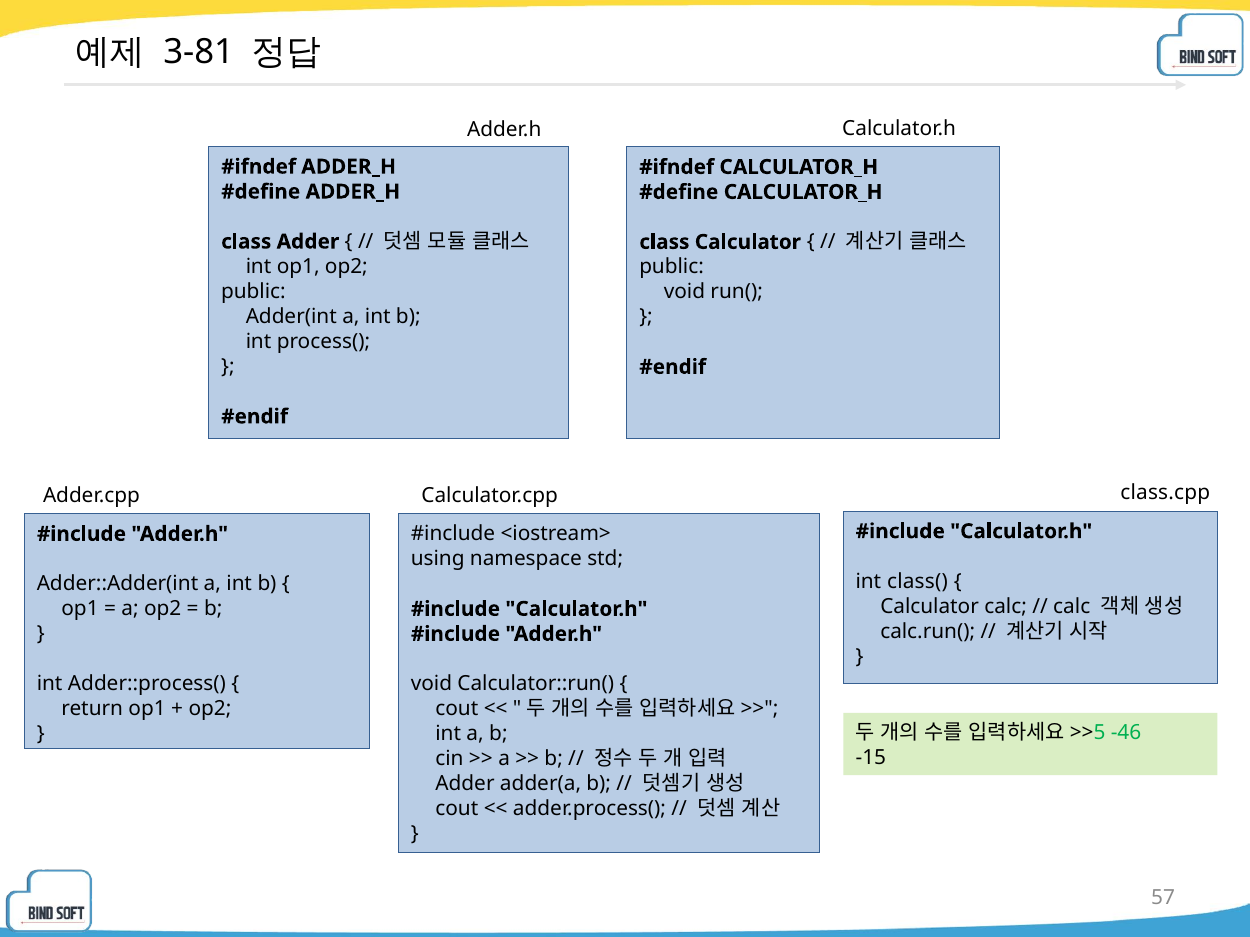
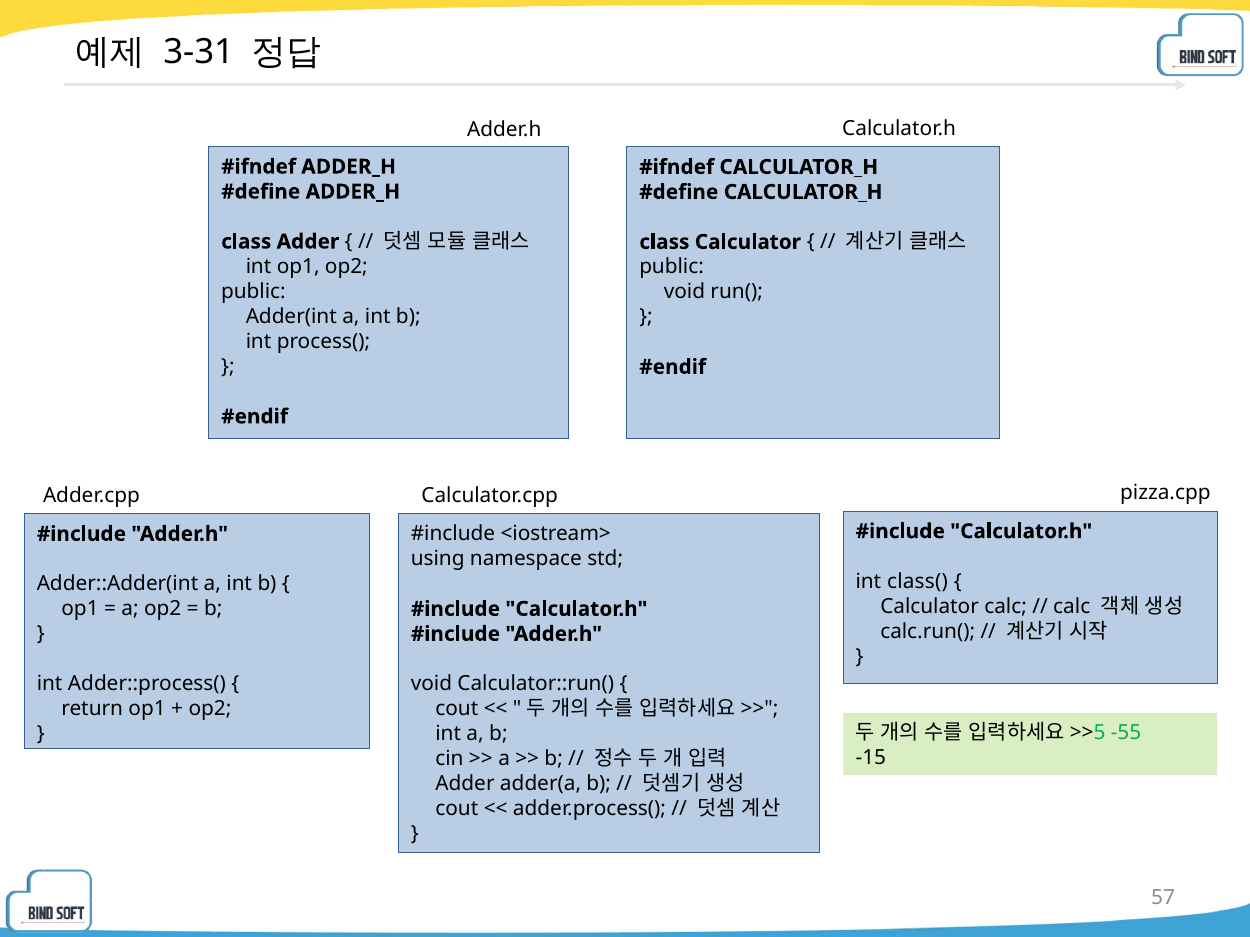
3-81: 3-81 -> 3-31 (199, 52)
class.cpp: class.cpp -> pizza.cpp (1165, 493)
-46: -46 -> -55 (1126, 733)
